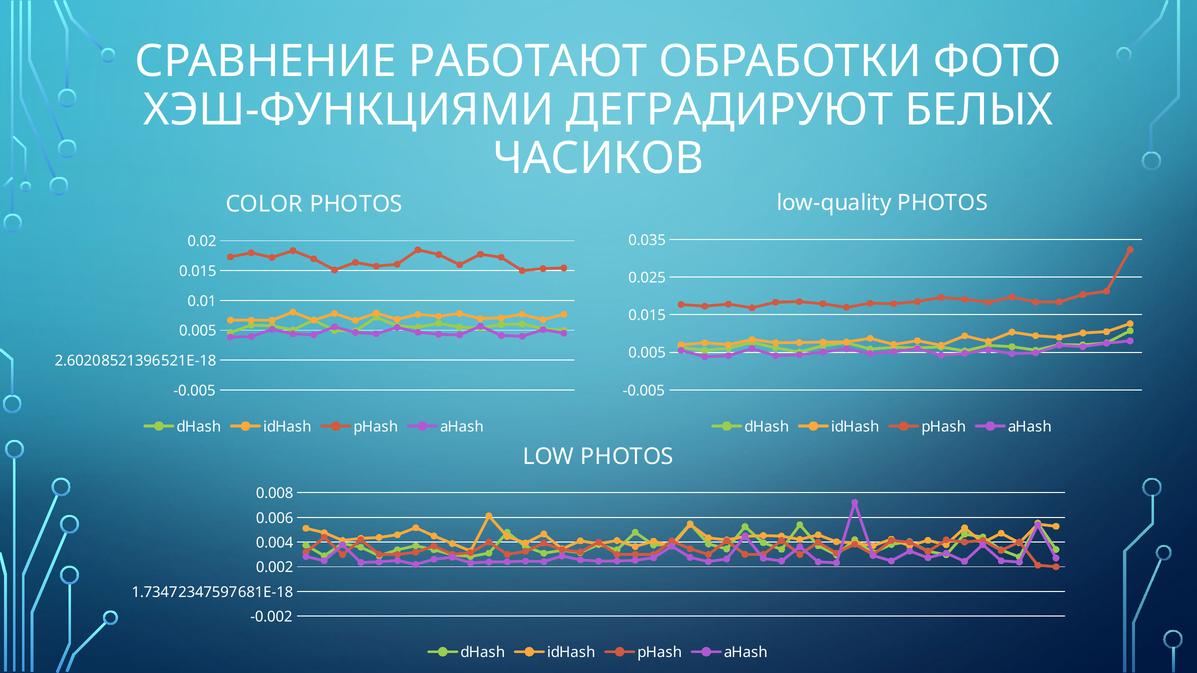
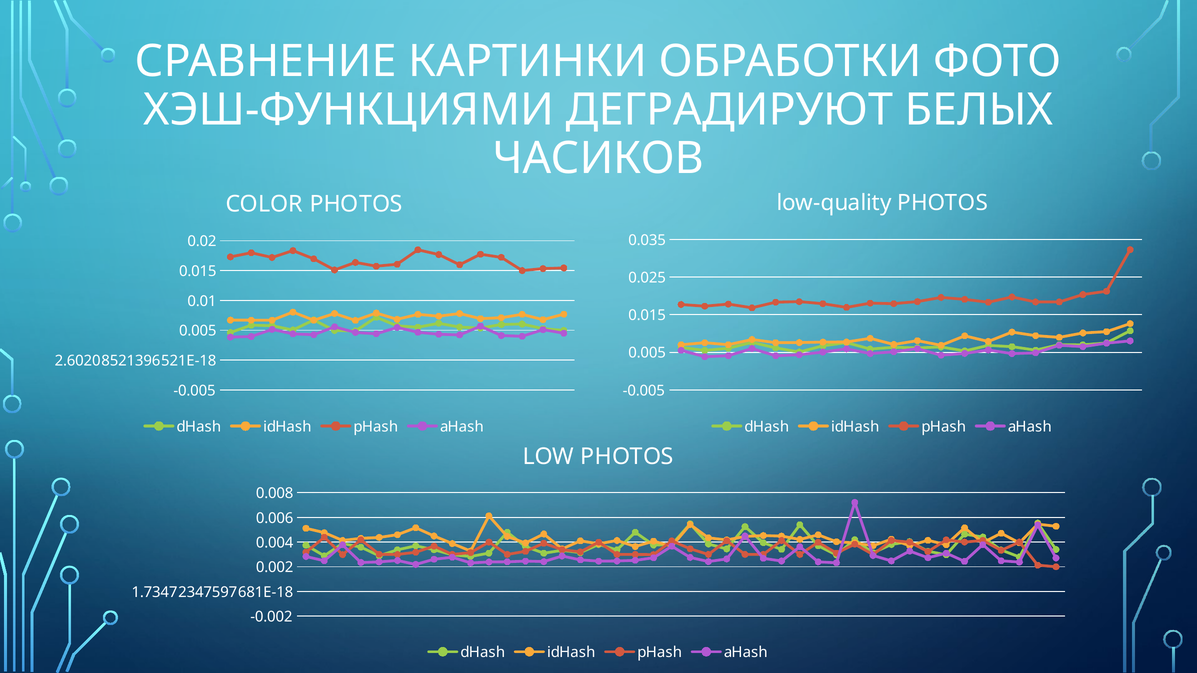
РАБОТАЮТ: РАБОТАЮТ -> КАРТИНКИ (528, 62)
